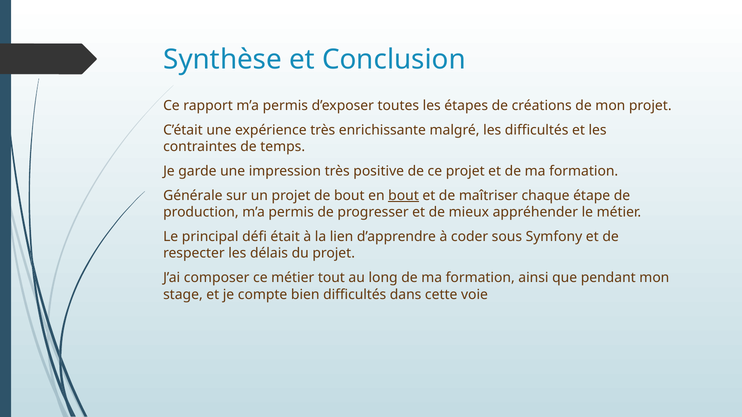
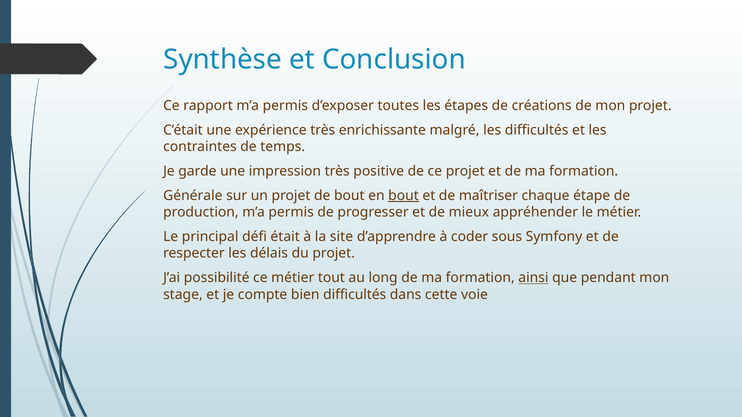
lien: lien -> site (342, 237)
composer: composer -> possibilité (217, 278)
ainsi underline: none -> present (533, 278)
